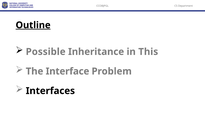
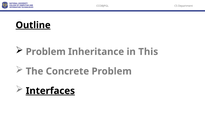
Possible: Possible -> Problem (46, 51)
Interface: Interface -> Concrete (67, 71)
Interfaces underline: none -> present (50, 90)
